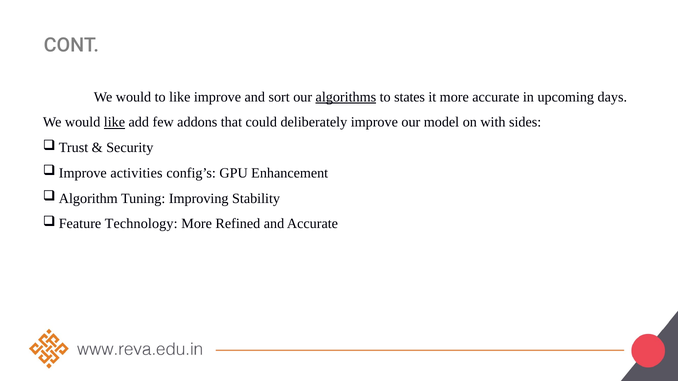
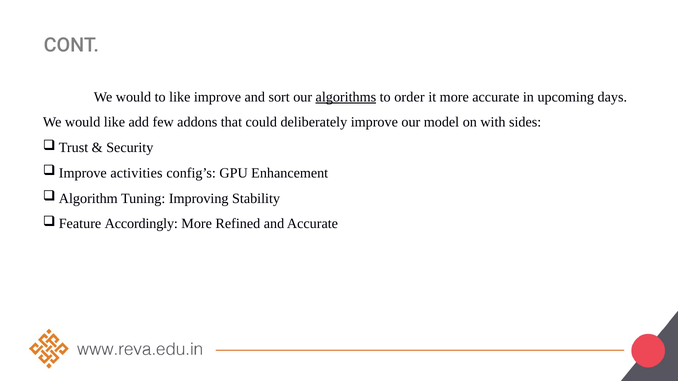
states: states -> order (409, 97)
like underline: present -> none (114, 122)
Technology: Technology -> Accordingly (141, 224)
